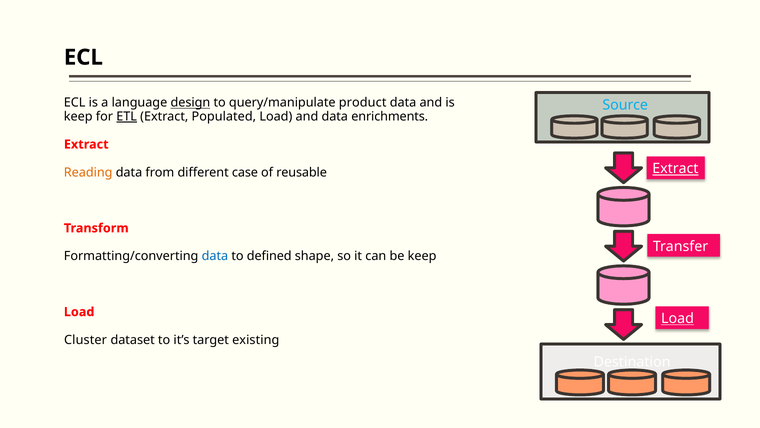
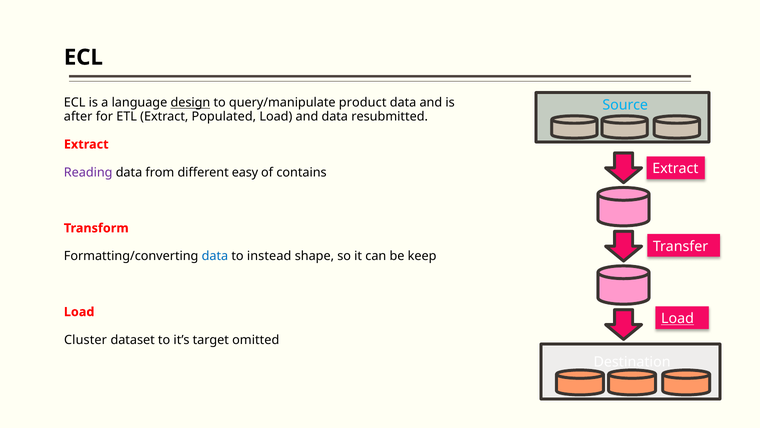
keep: keep -> after (78, 116)
ETL underline: present -> none (127, 116)
enrichments: enrichments -> resubmitted (390, 116)
Extract underline: present -> none (675, 169)
Reading colour: orange -> purple (88, 172)
case: case -> easy (245, 172)
reusable: reusable -> contains (302, 172)
defined: defined -> instead (269, 256)
existing: existing -> omitted (256, 339)
